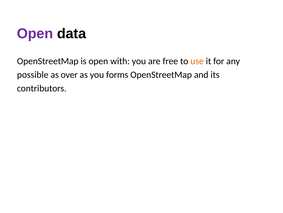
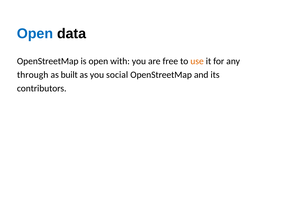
Open colour: purple -> blue (35, 34)
possible: possible -> through (33, 75)
over: over -> built (69, 75)
forms: forms -> social (117, 75)
